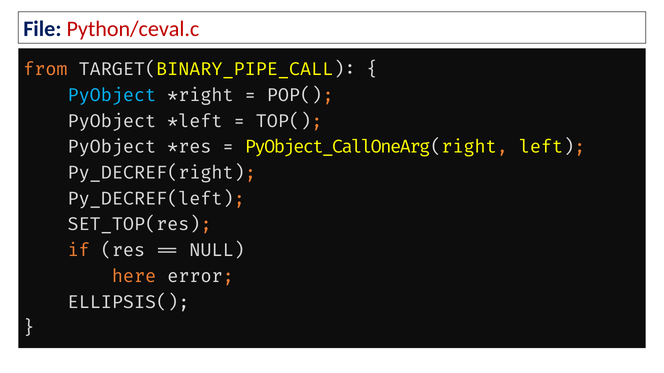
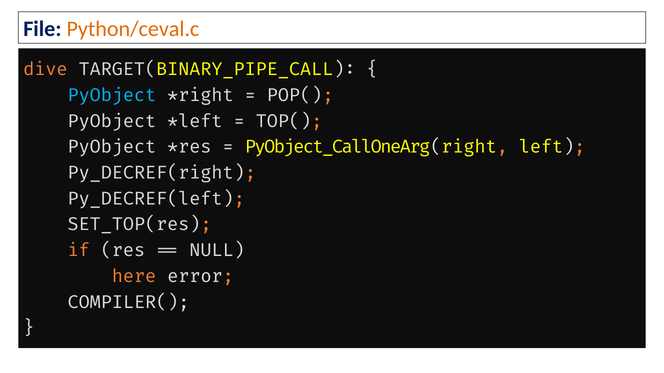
Python/ceval.c colour: red -> orange (133, 29)
from: from -> dive (45, 70)
ELLIPSIS(: ELLIPSIS( -> COMPILER( (128, 303)
